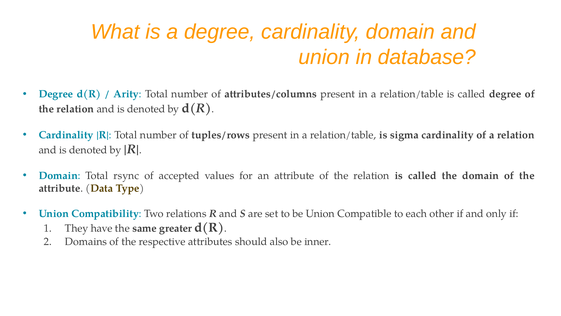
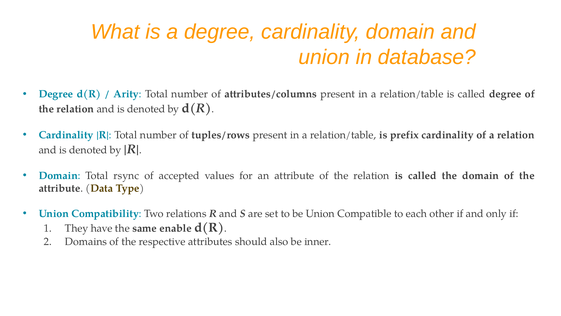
sigma: sigma -> prefix (405, 135)
greater: greater -> enable (176, 228)
